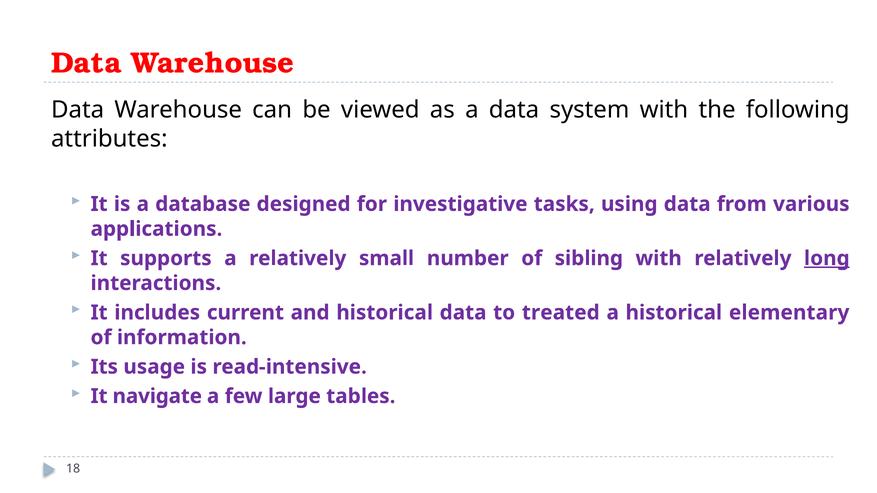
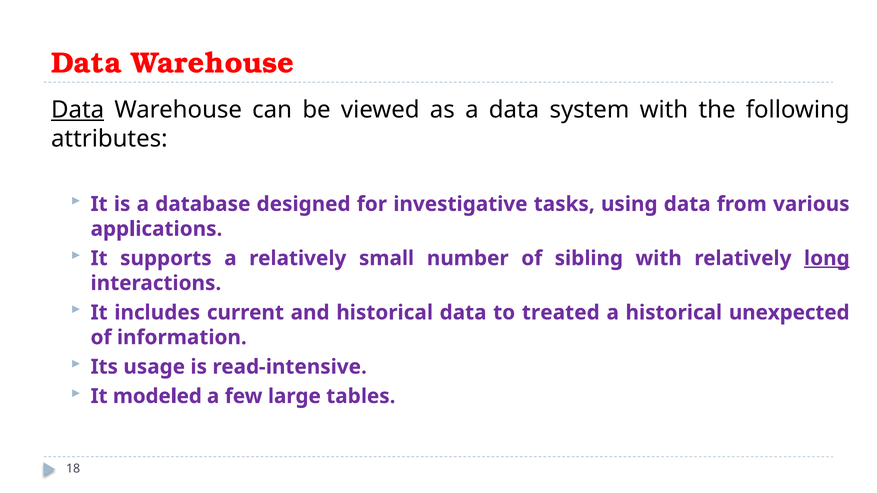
Data underline: none -> present (78, 110)
elementary: elementary -> unexpected (789, 313)
navigate: navigate -> modeled (157, 396)
